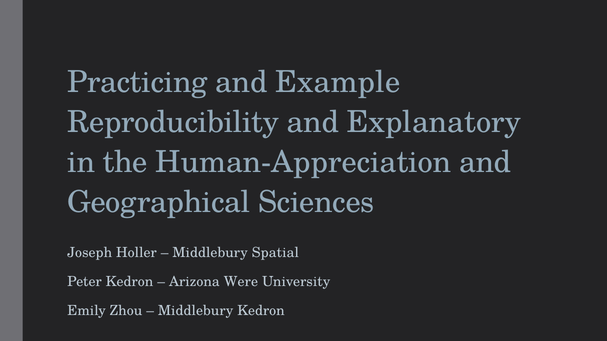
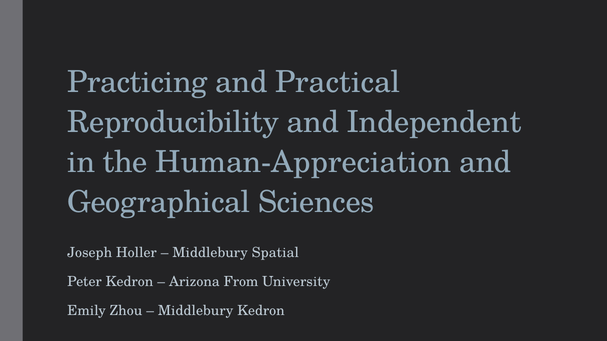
Example: Example -> Practical (338, 82)
Explanatory: Explanatory -> Independent (434, 122)
Were: Were -> From (241, 282)
